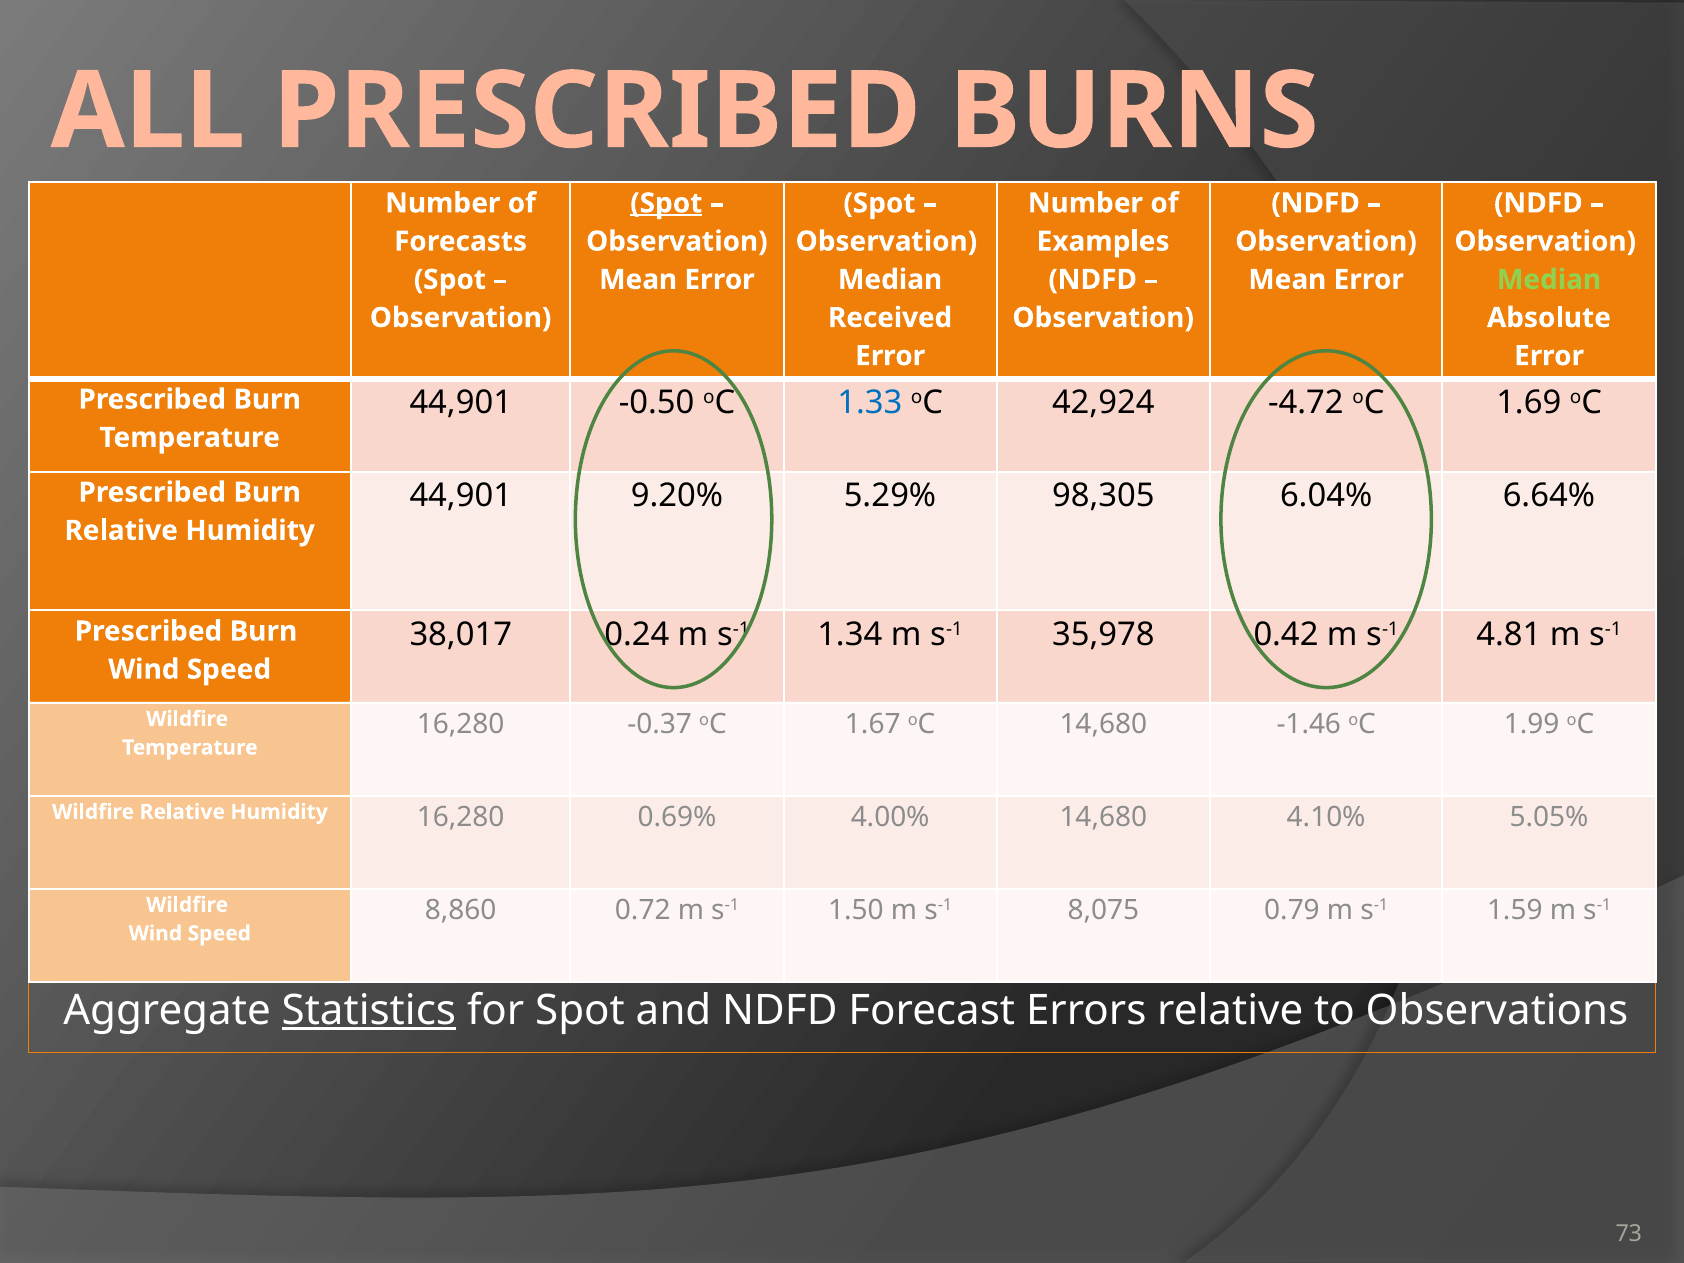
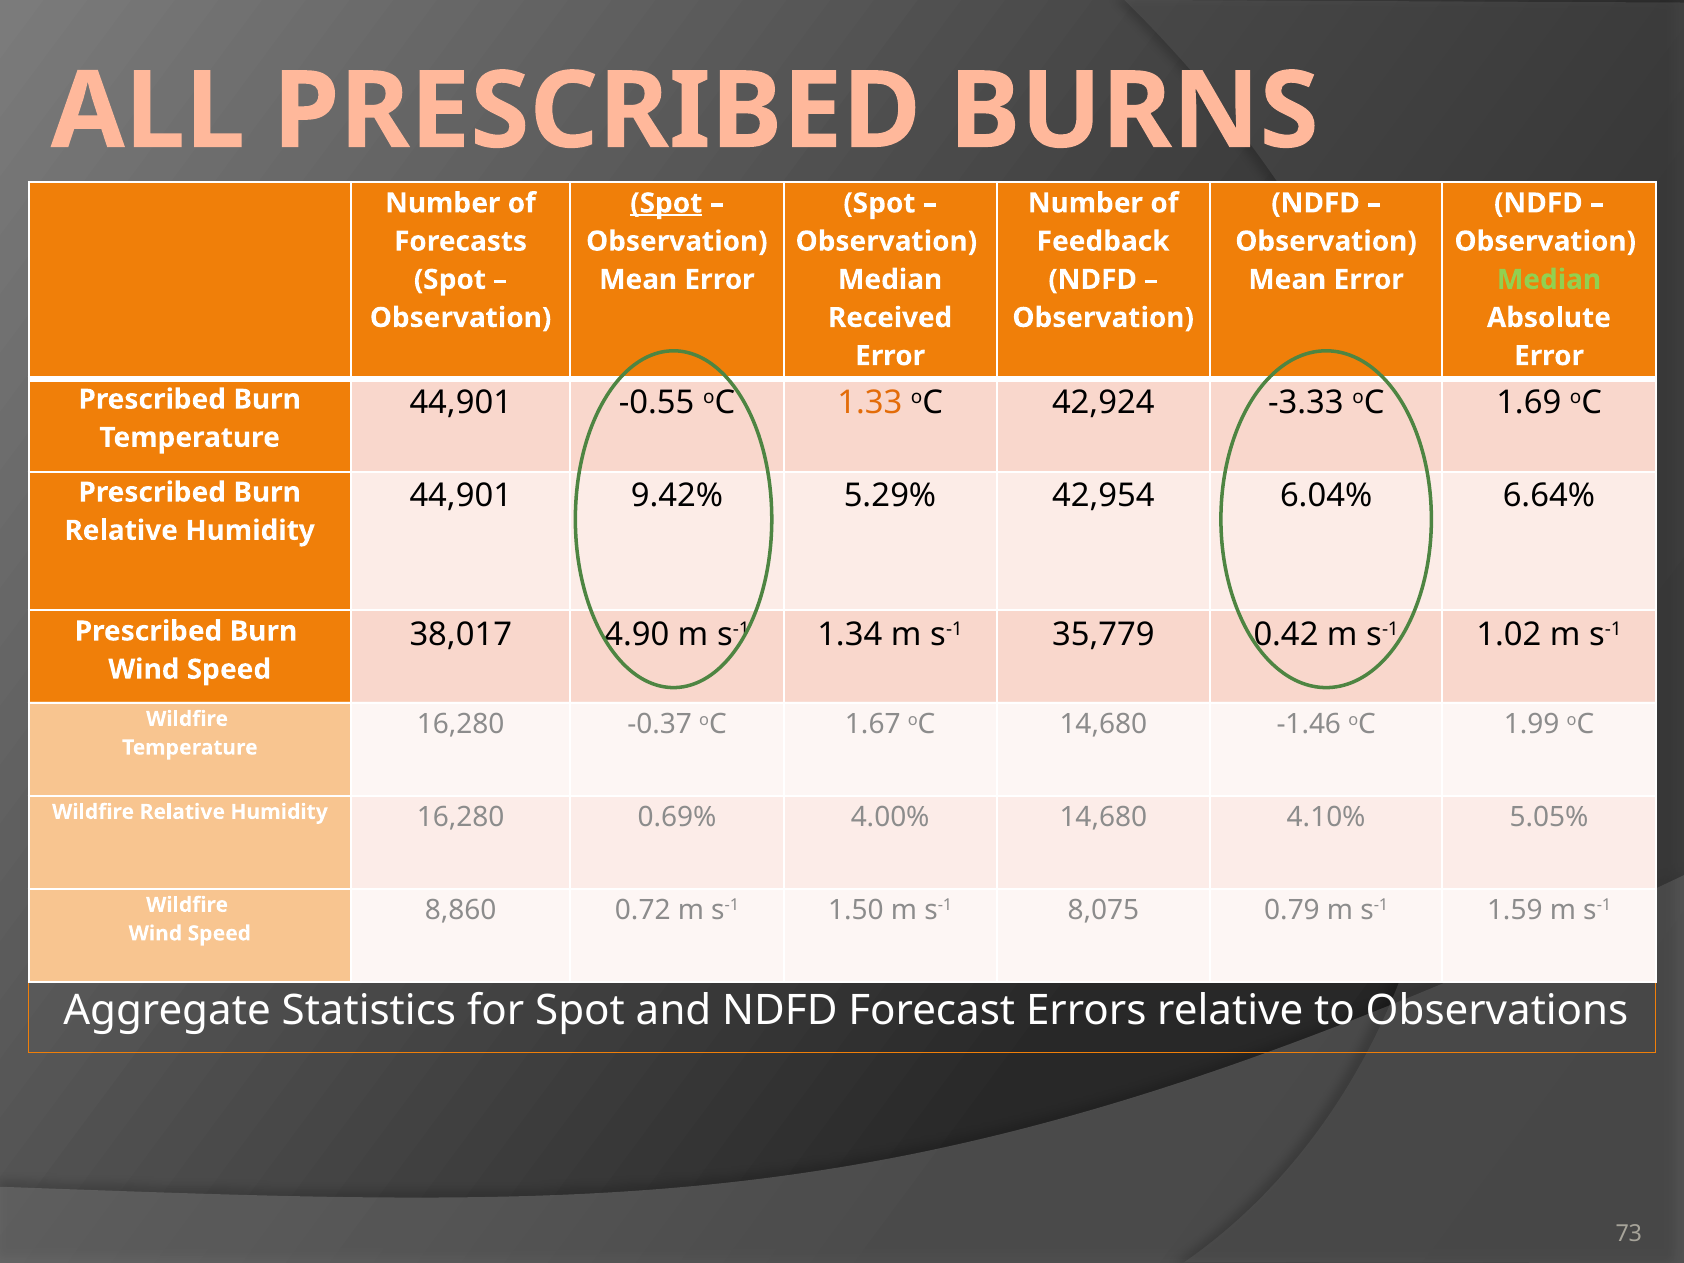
Examples: Examples -> Feedback (1103, 241)
-0.50: -0.50 -> -0.55 (657, 403)
1.33 colour: blue -> orange (870, 403)
-4.72: -4.72 -> -3.33 (1306, 403)
9.20%: 9.20% -> 9.42% (677, 496)
98,305: 98,305 -> 42,954 (1103, 496)
0.24: 0.24 -> 4.90 (637, 635)
35,978: 35,978 -> 35,779 (1103, 635)
4.81: 4.81 -> 1.02 (1509, 635)
Statistics underline: present -> none (369, 1011)
